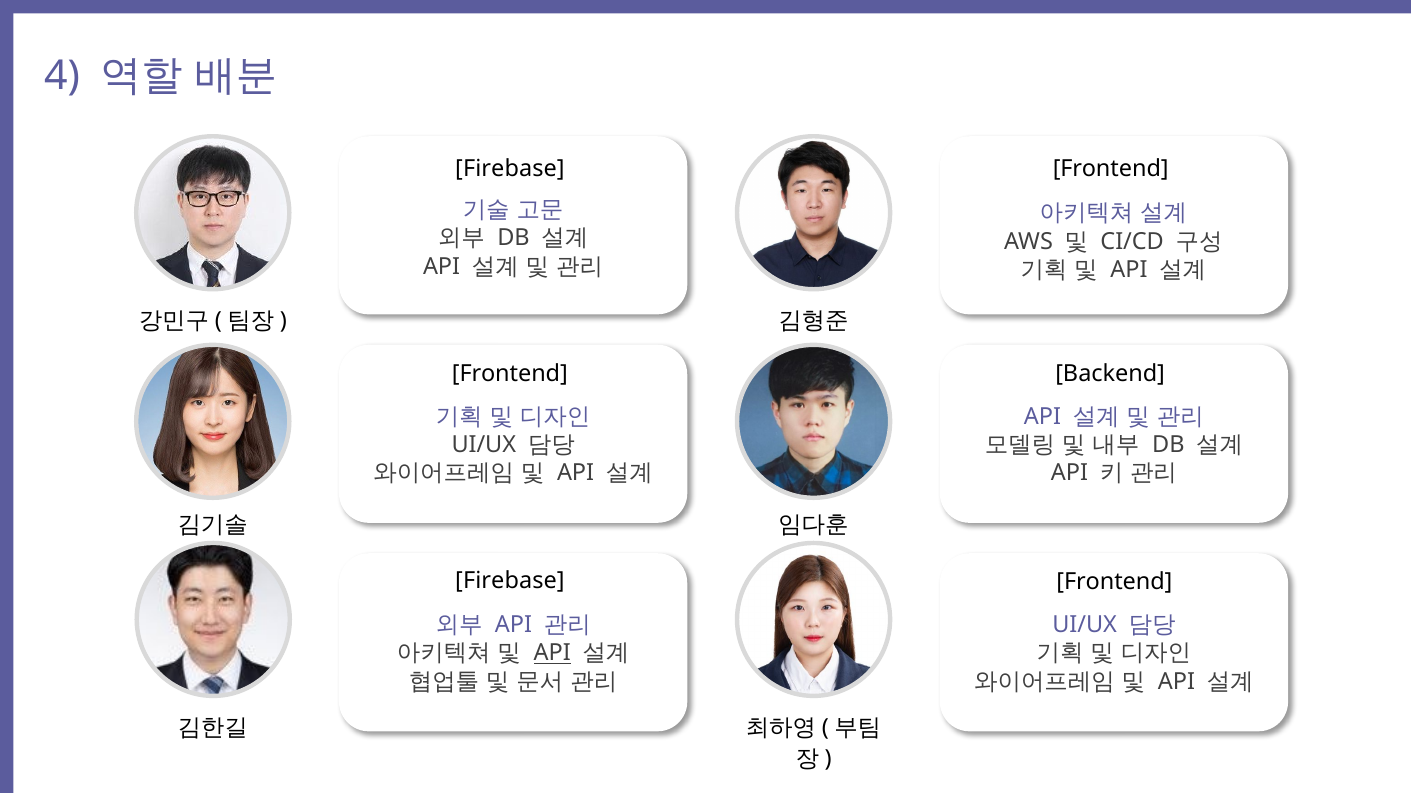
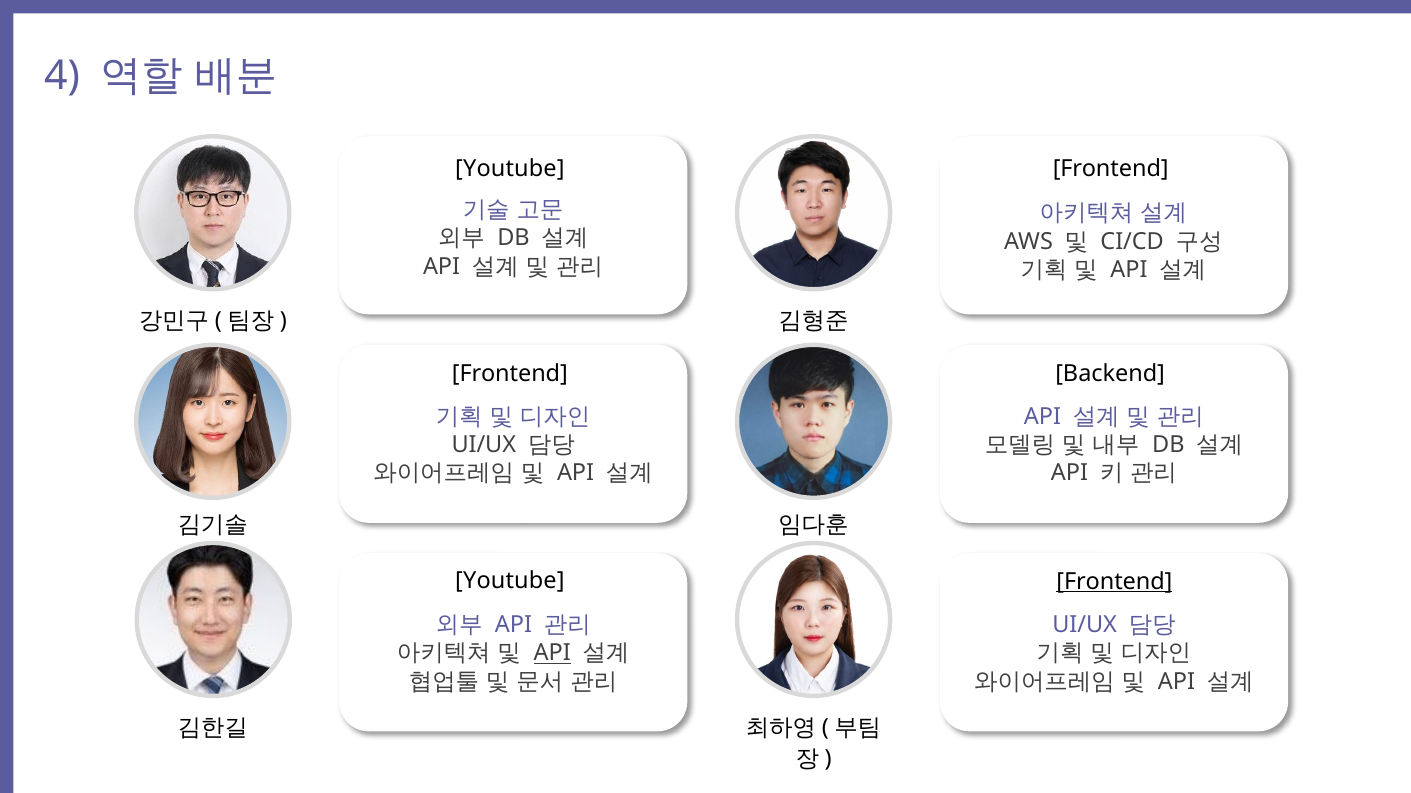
Firebase: Firebase -> Youtube (510, 169)
Firebase: Firebase -> Youtube (510, 581)
Frontend underline: none -> present (1114, 582)
